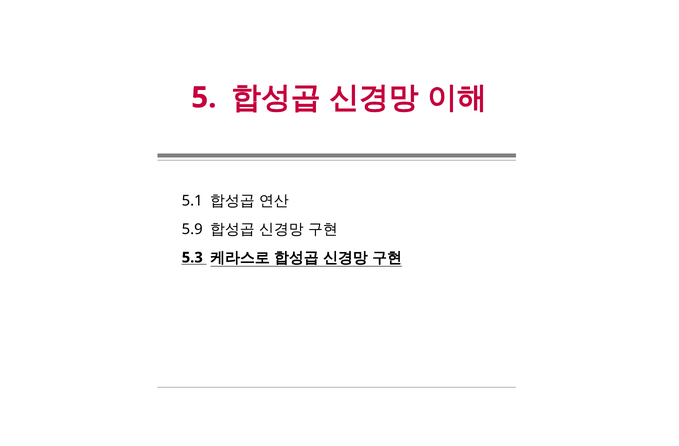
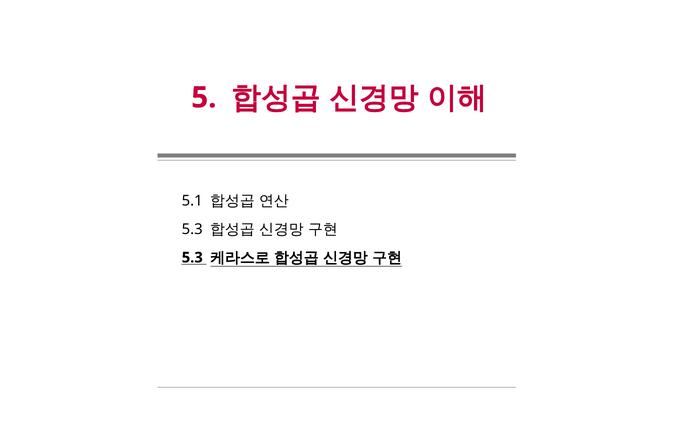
5.9: 5.9 -> 5.3 (192, 229)
